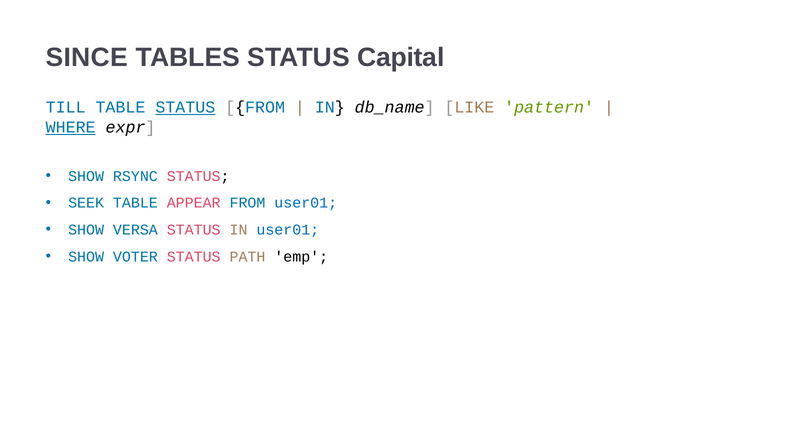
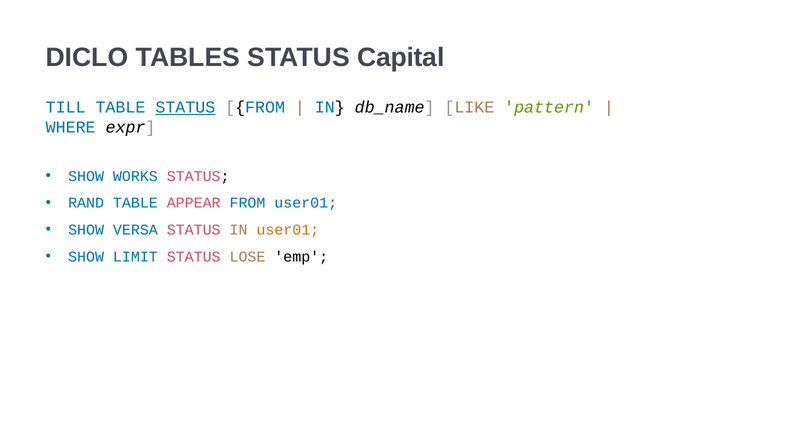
SINCE: SINCE -> DICLO (87, 58)
WHERE underline: present -> none (71, 127)
RSYNC: RSYNC -> WORKS (135, 176)
SEEK: SEEK -> RAND (86, 203)
user01 colour: blue -> orange (288, 230)
VOTER: VOTER -> LIMIT (135, 257)
PATH: PATH -> LOSE (247, 257)
